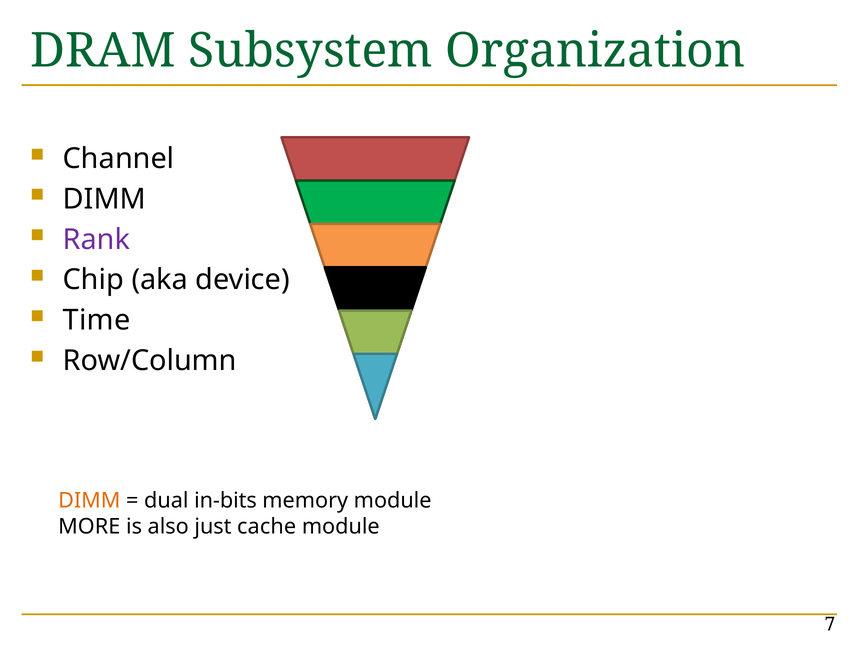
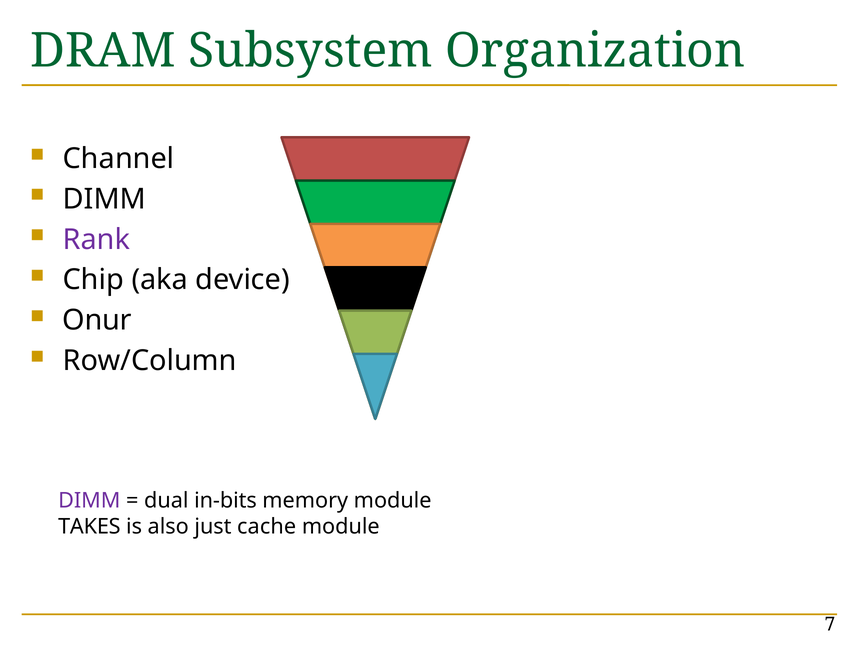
Time: Time -> Onur (97, 320)
DIMM colour: orange -> purple (89, 500)
MORE: MORE -> TAKES (89, 526)
